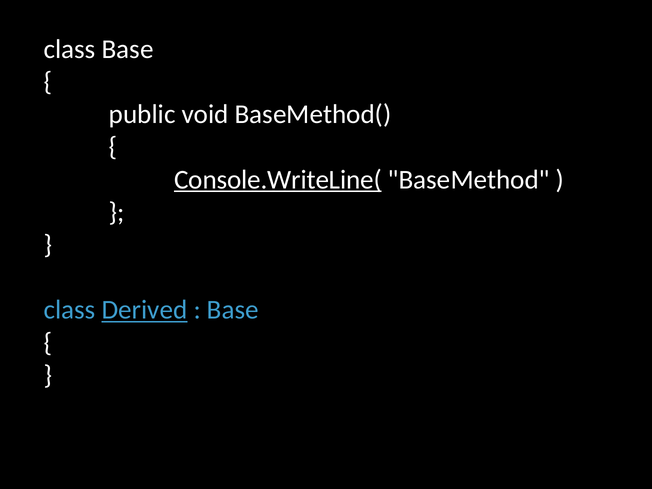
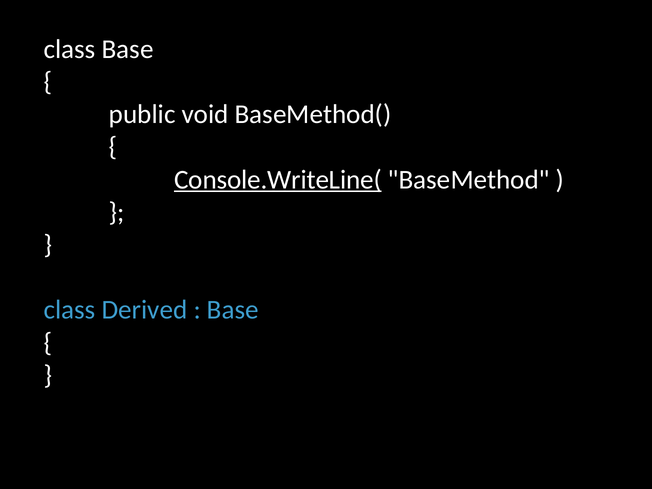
Derived underline: present -> none (145, 310)
